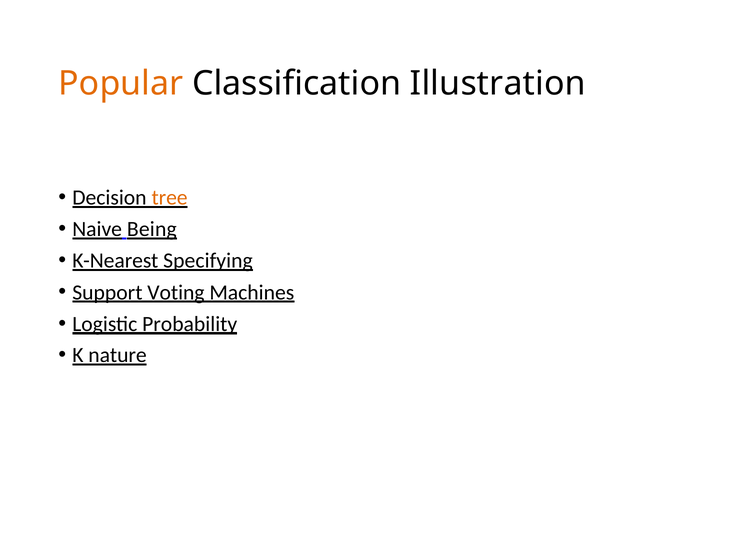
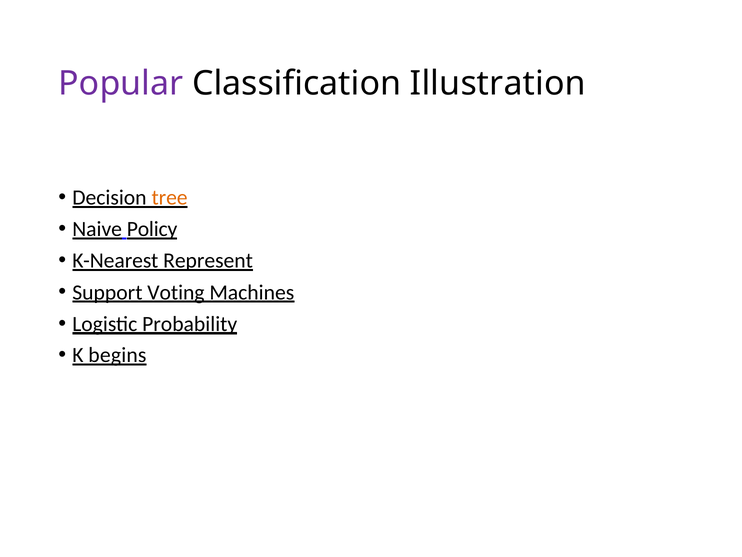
Popular colour: orange -> purple (121, 83)
Being: Being -> Policy (152, 229)
Specifying: Specifying -> Represent (208, 261)
nature: nature -> begins (117, 355)
